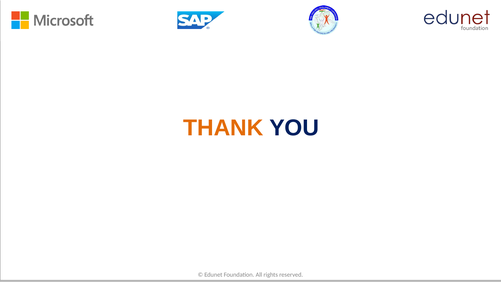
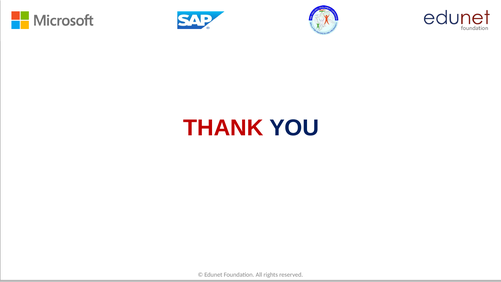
THANK colour: orange -> red (223, 128)
